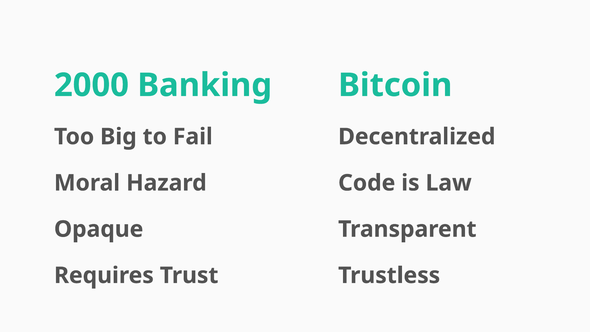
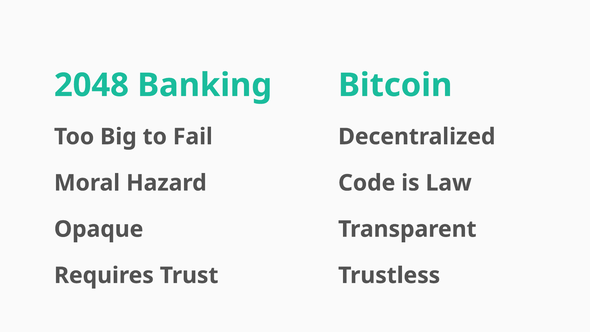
2000: 2000 -> 2048 (91, 85)
